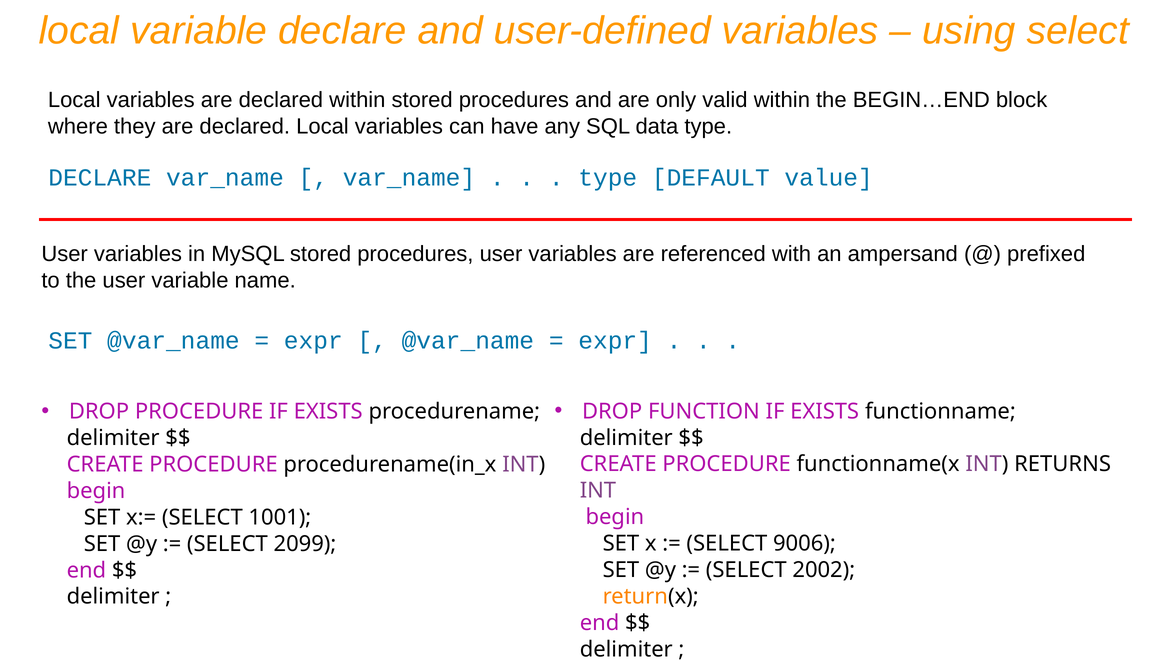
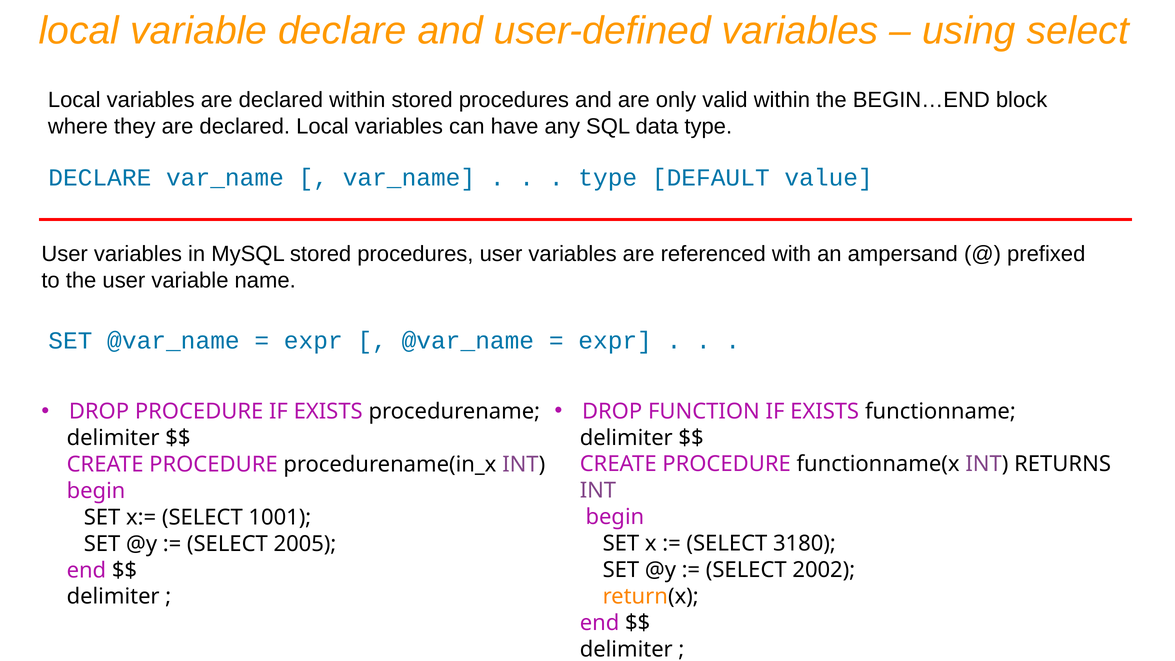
9006: 9006 -> 3180 (804, 543)
2099: 2099 -> 2005 (305, 544)
